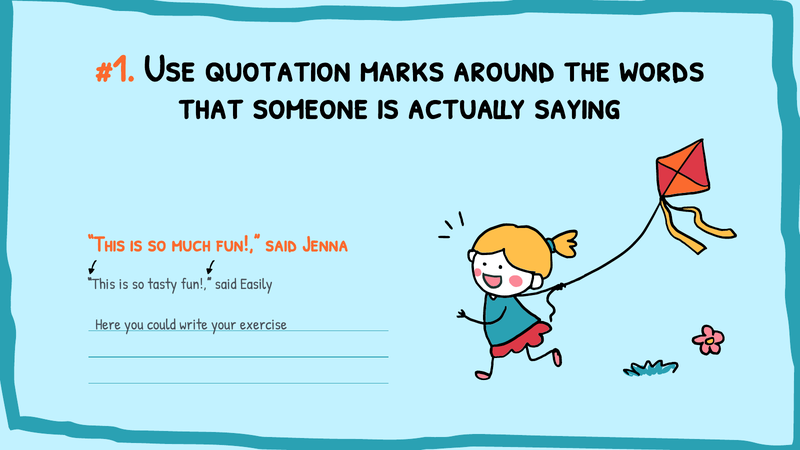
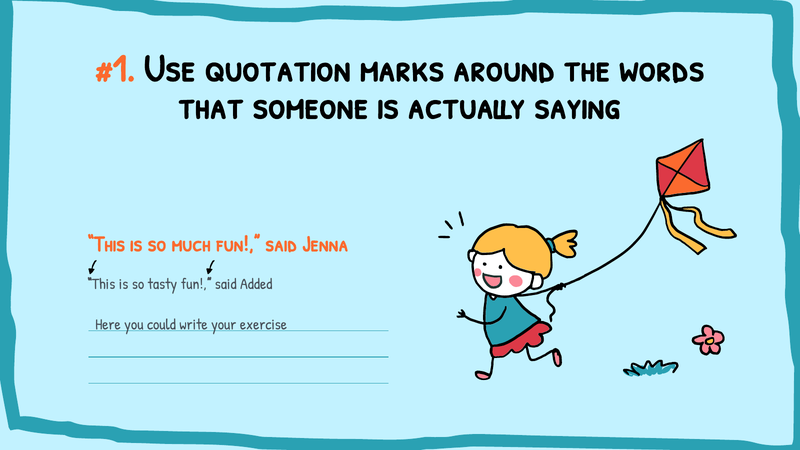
Easily: Easily -> Added (256, 284)
